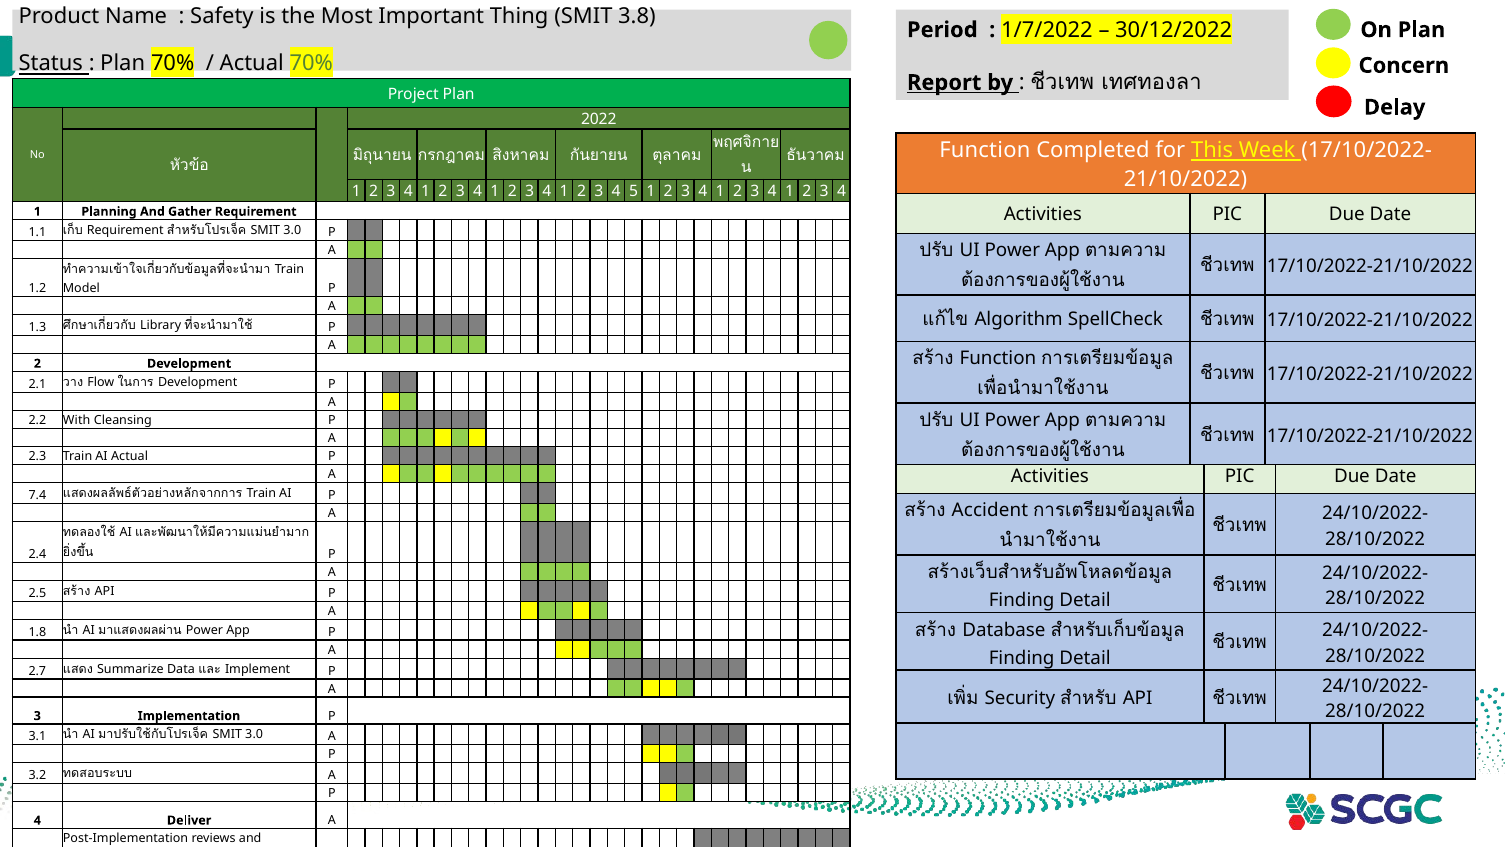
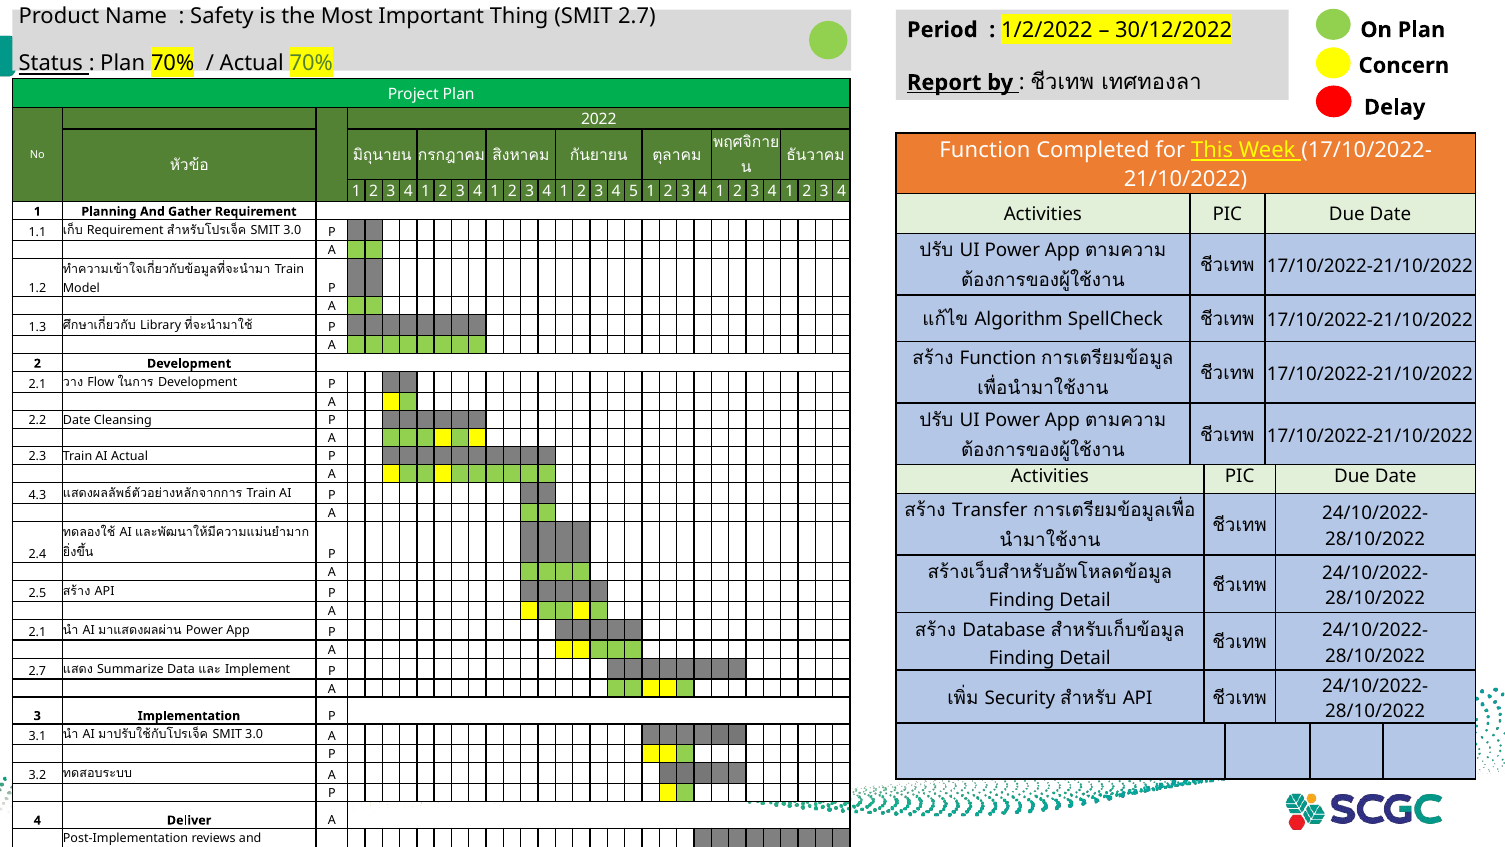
SMIT 3.8: 3.8 -> 2.7 (637, 16)
1/7/2022: 1/7/2022 -> 1/2/2022 (1047, 30)
2.2 With: With -> Date (77, 420)
7.4: 7.4 -> 4.3 (37, 495)
Accident: Accident -> Transfer (990, 510)
1.8: 1.8 -> 2.1 (37, 632)
